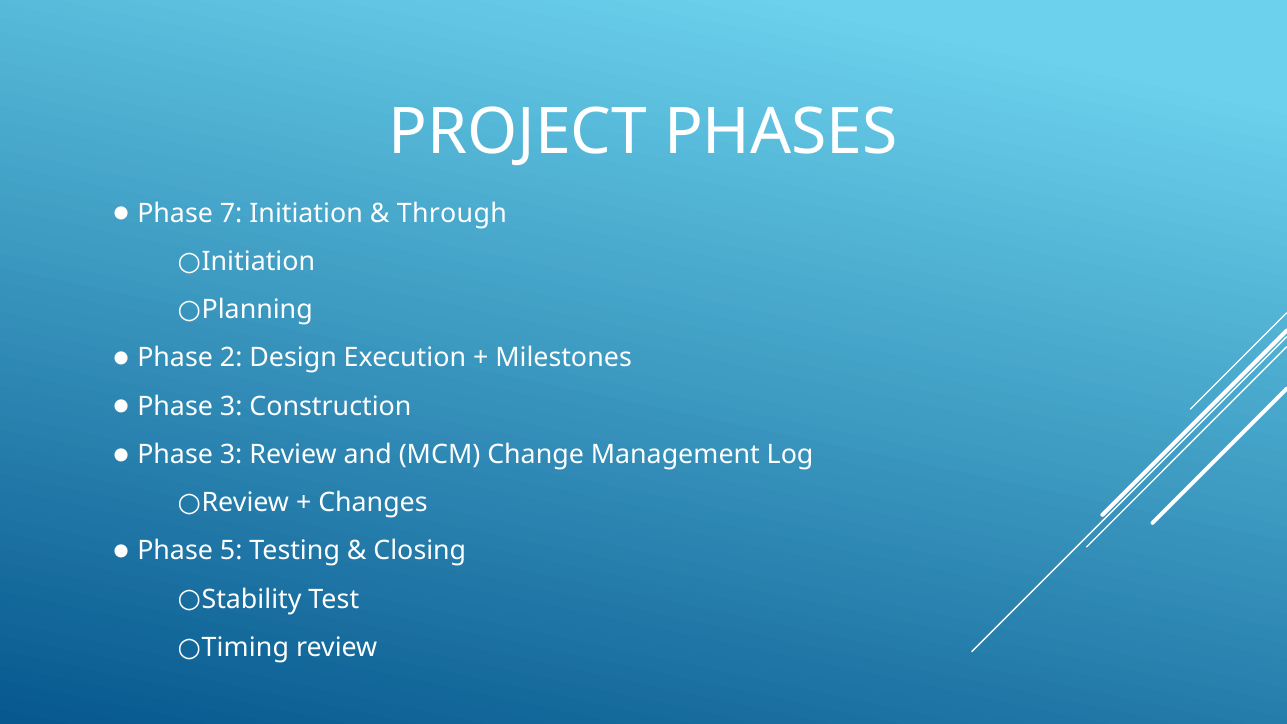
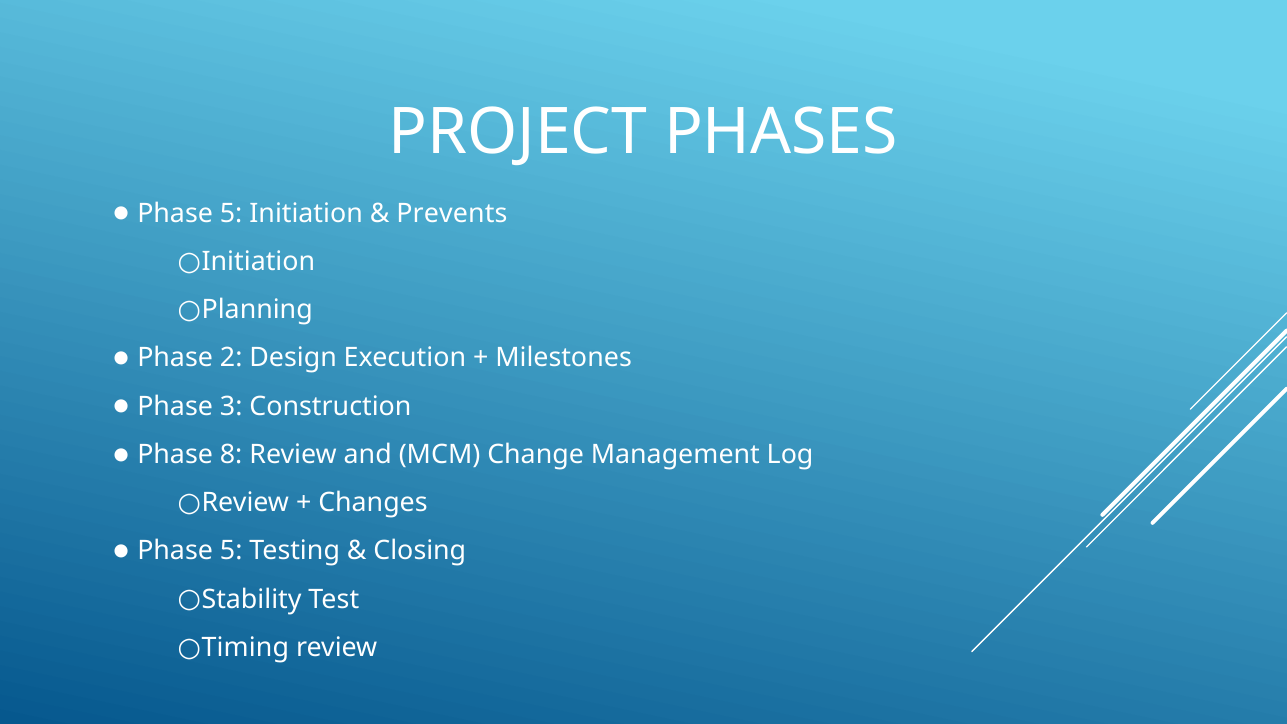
7: 7 -> 5 (231, 213)
Through: Through -> Prevents (452, 213)
3: 3 -> 8 (231, 455)
